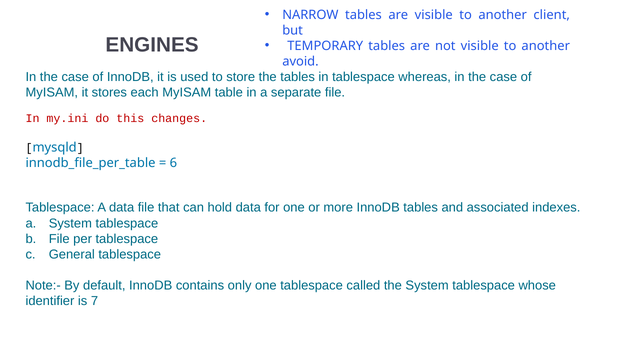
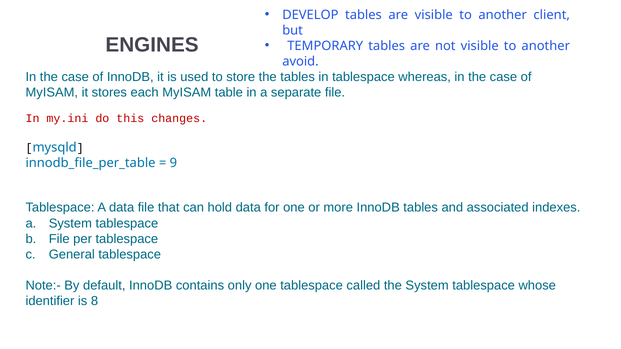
NARROW: NARROW -> DEVELOP (310, 15)
6: 6 -> 9 (173, 163)
7: 7 -> 8 (95, 301)
